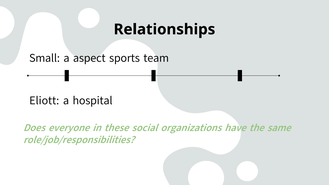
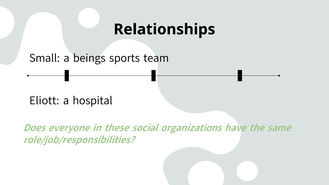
aspect: aspect -> beings (89, 58)
